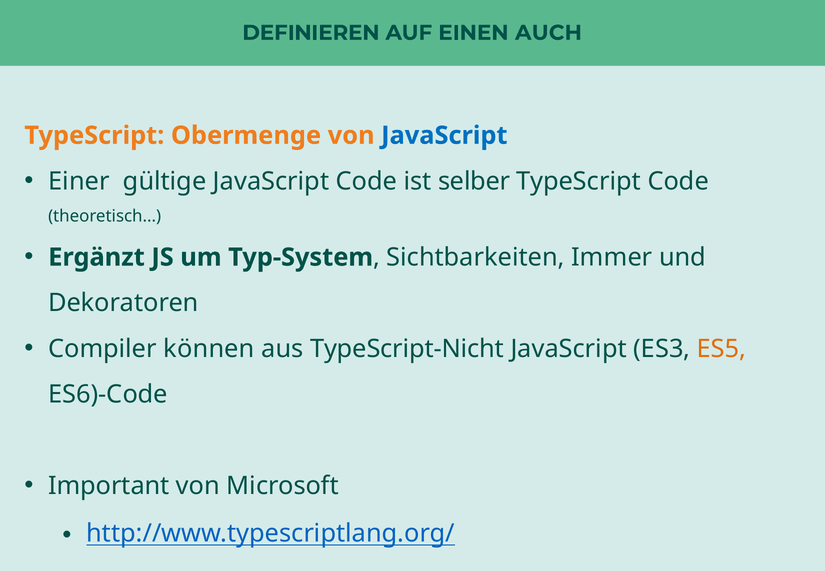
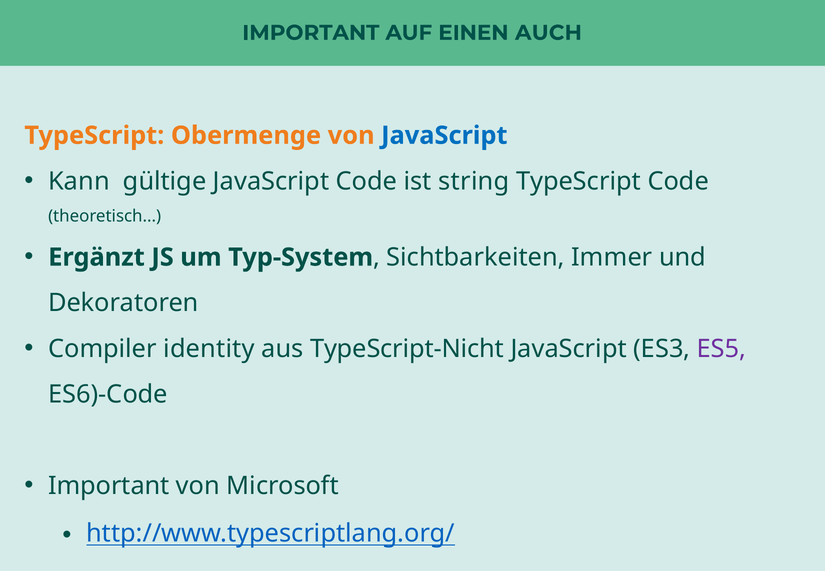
DEFINIEREN: DEFINIEREN -> IMPORTANT (311, 33)
Einer: Einer -> Kann (79, 181)
selber: selber -> string (474, 181)
können: können -> identity (209, 349)
ES5 colour: orange -> purple (722, 349)
